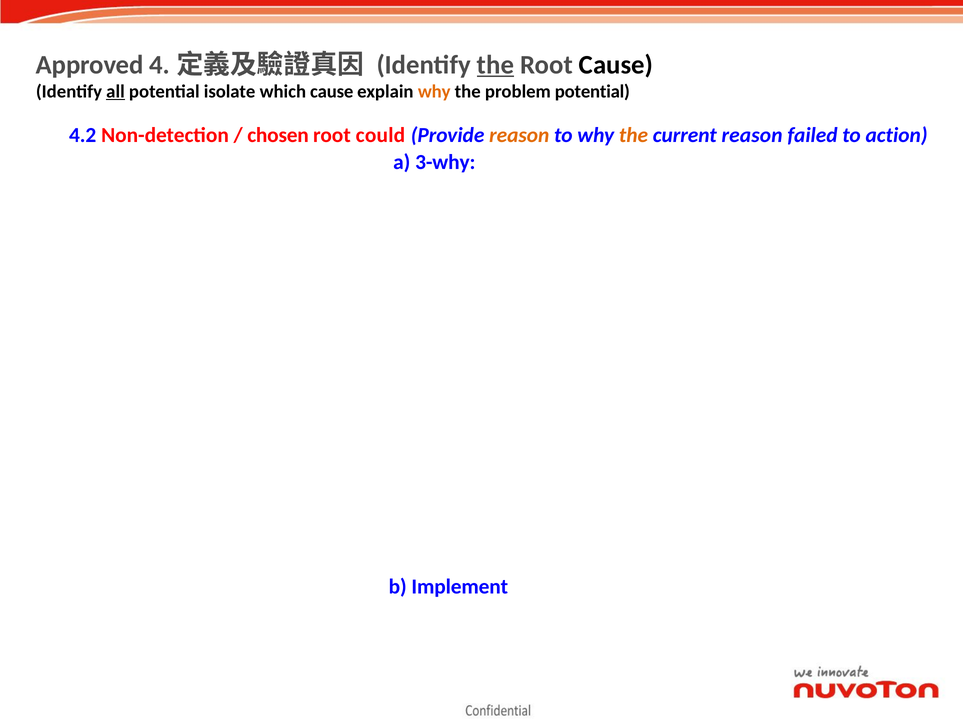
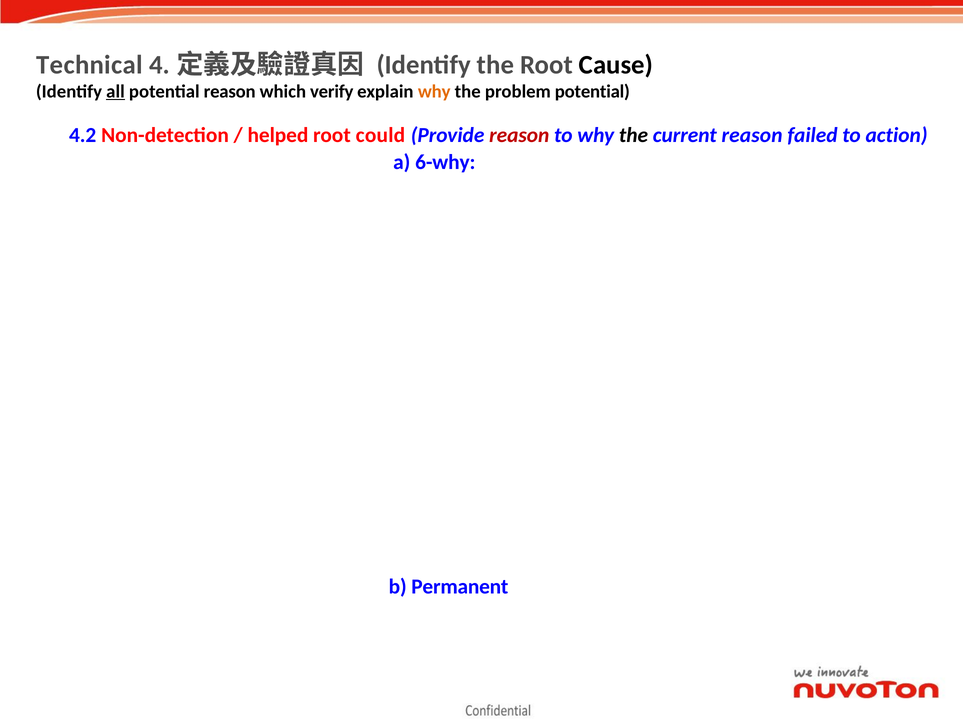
Approved: Approved -> Technical (89, 65)
the underline: present -> none (496, 65)
potential isolate: isolate -> reason (230, 91)
which cause: cause -> verify (332, 91)
chosen: chosen -> helped (278, 135)
reason colour: orange -> red (519, 135)
the colour: orange -> black (634, 135)
3-why: 3-why -> 6-why (445, 162)
Implement: Implement -> Permanent (460, 587)
